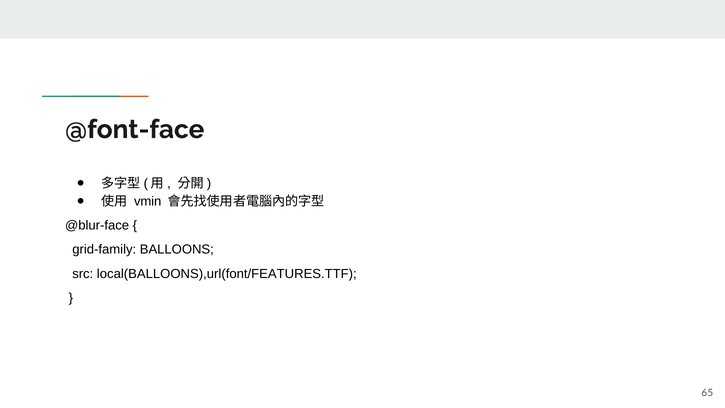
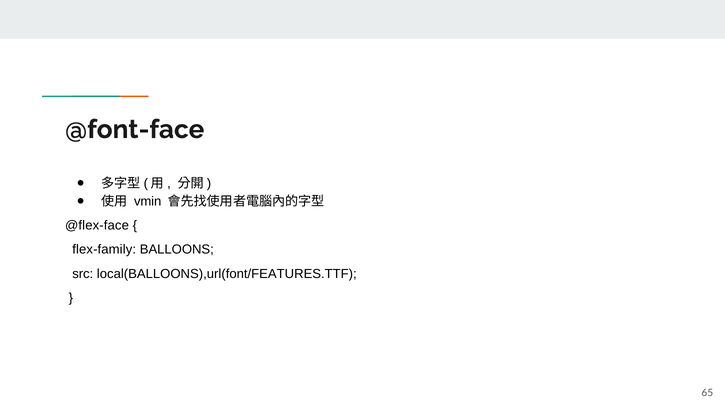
@blur-face: @blur-face -> @flex-face (97, 225)
grid-family: grid-family -> flex-family (104, 250)
